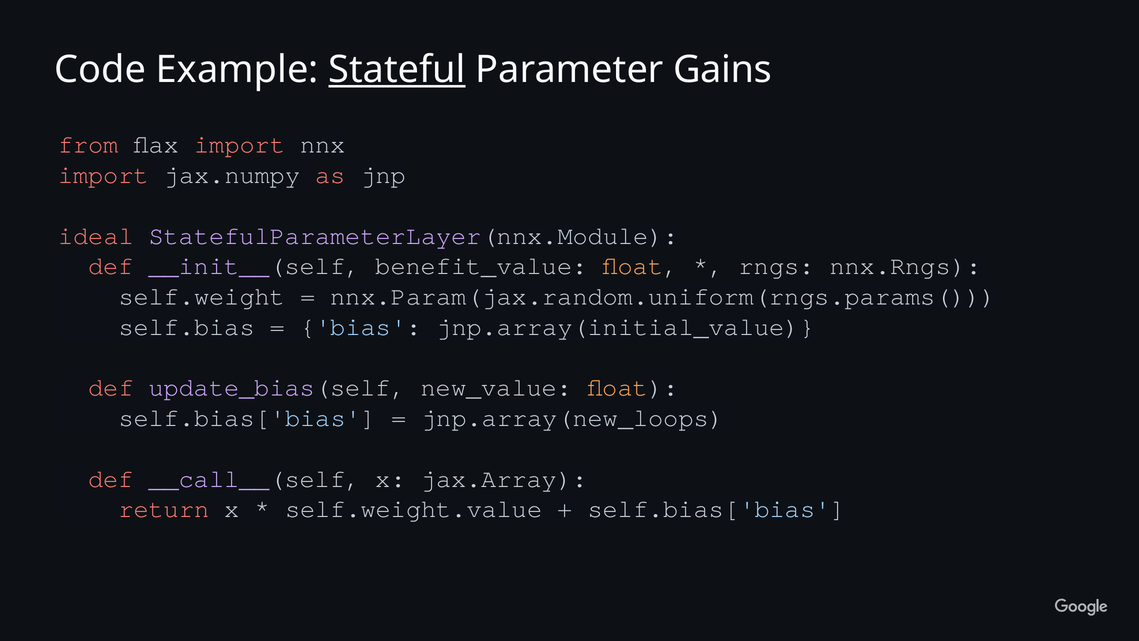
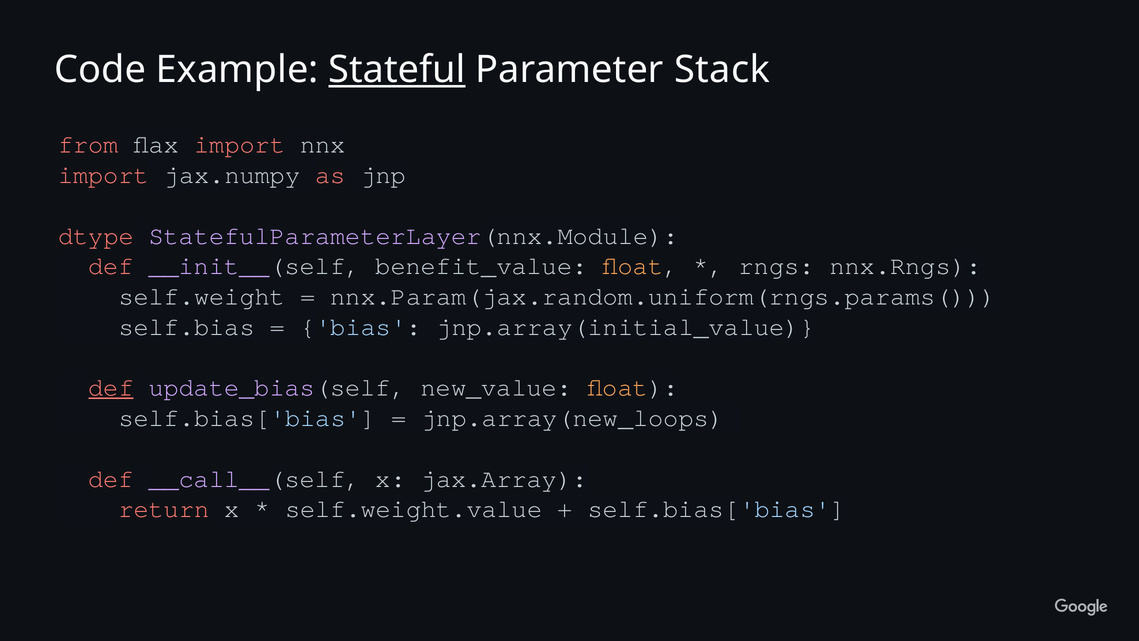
Gains: Gains -> Stack (722, 70)
ideal: ideal -> dtype (96, 236)
def underline: none -> present (111, 387)
